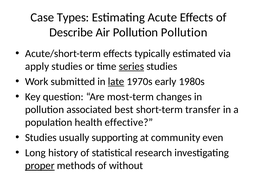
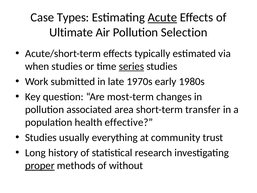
Acute underline: none -> present (162, 17)
Describe: Describe -> Ultimate (71, 32)
Pollution Pollution: Pollution -> Selection (184, 32)
apply: apply -> when (37, 66)
late underline: present -> none (116, 81)
best: best -> area (124, 109)
supporting: supporting -> everything (115, 137)
even: even -> trust (213, 137)
